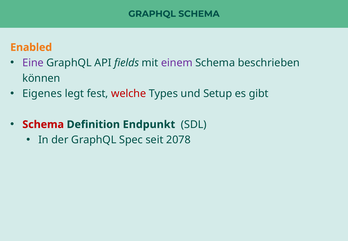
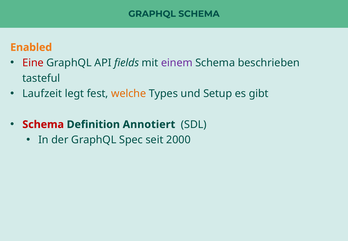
Eine colour: purple -> red (33, 63)
können: können -> tasteful (41, 78)
Eigenes: Eigenes -> Laufzeit (42, 94)
welche colour: red -> orange (129, 94)
Endpunkt: Endpunkt -> Annotiert (149, 124)
2078: 2078 -> 2000 (178, 140)
